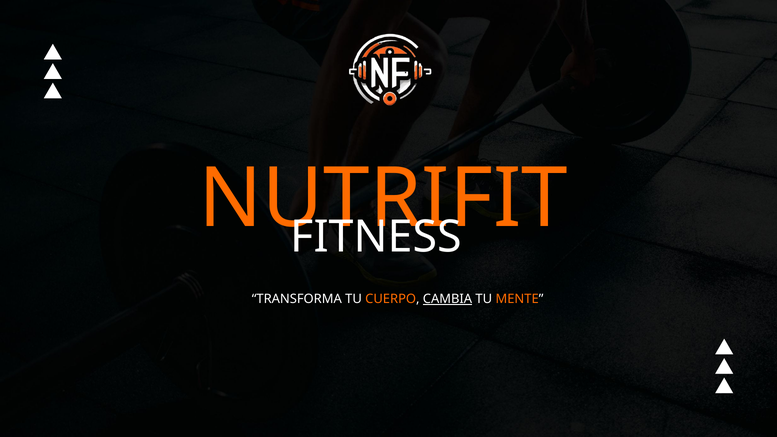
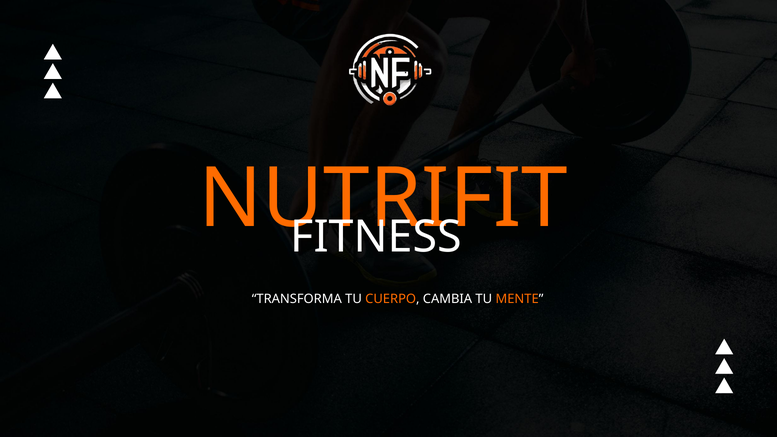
CAMBIA underline: present -> none (448, 299)
